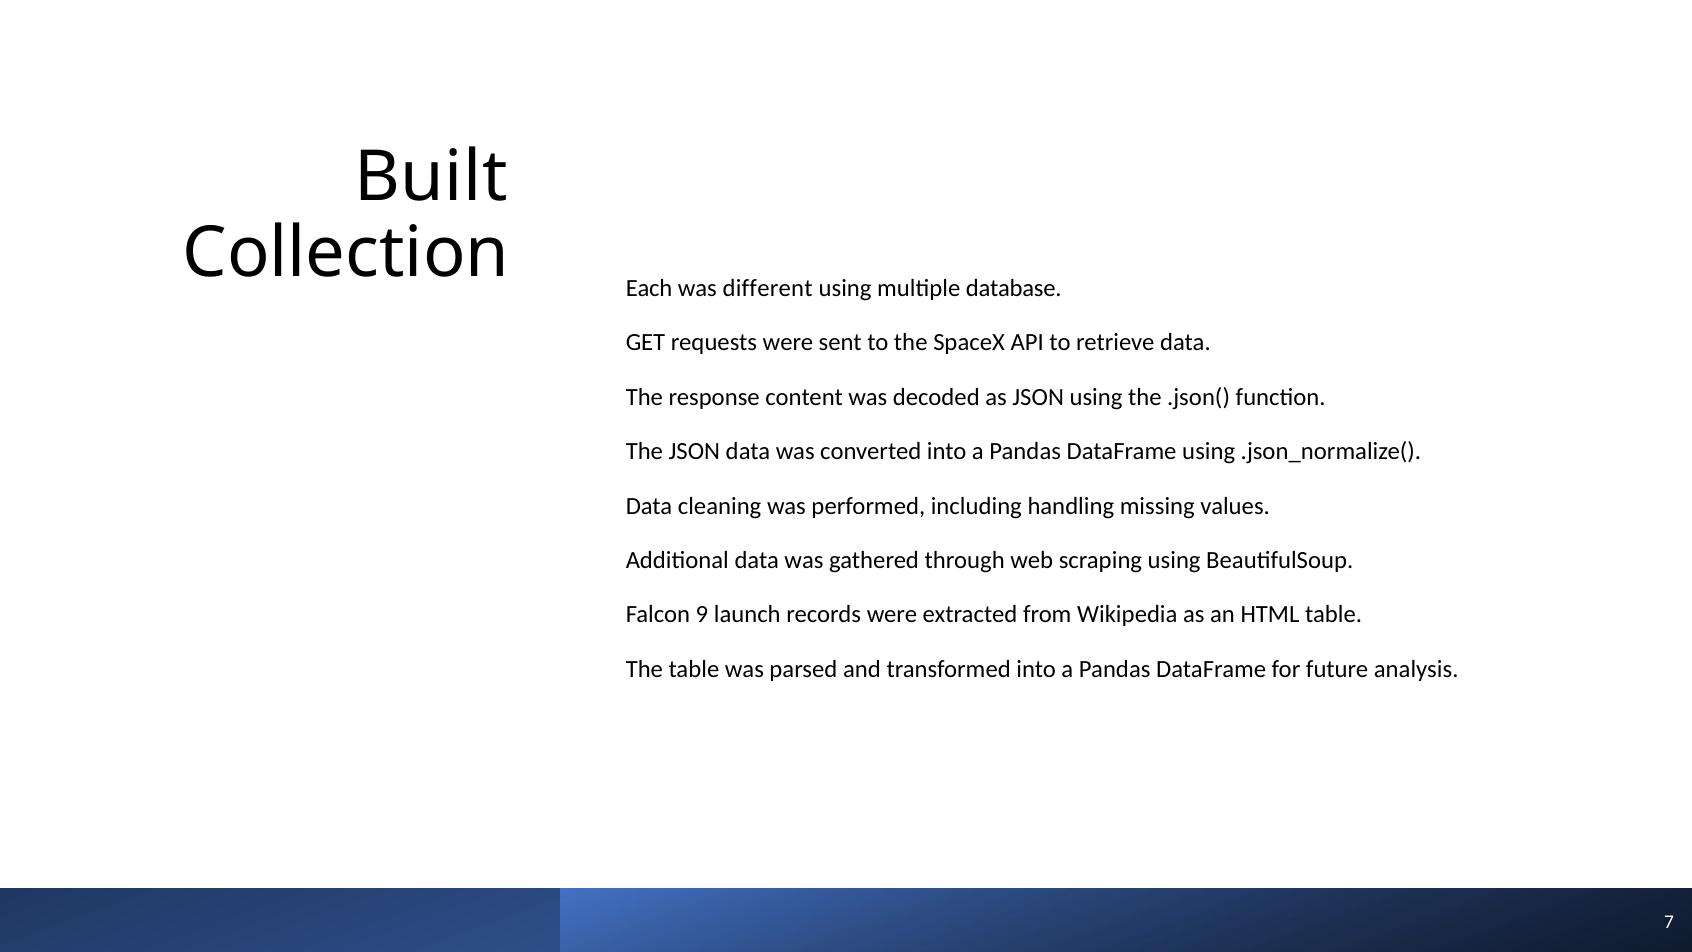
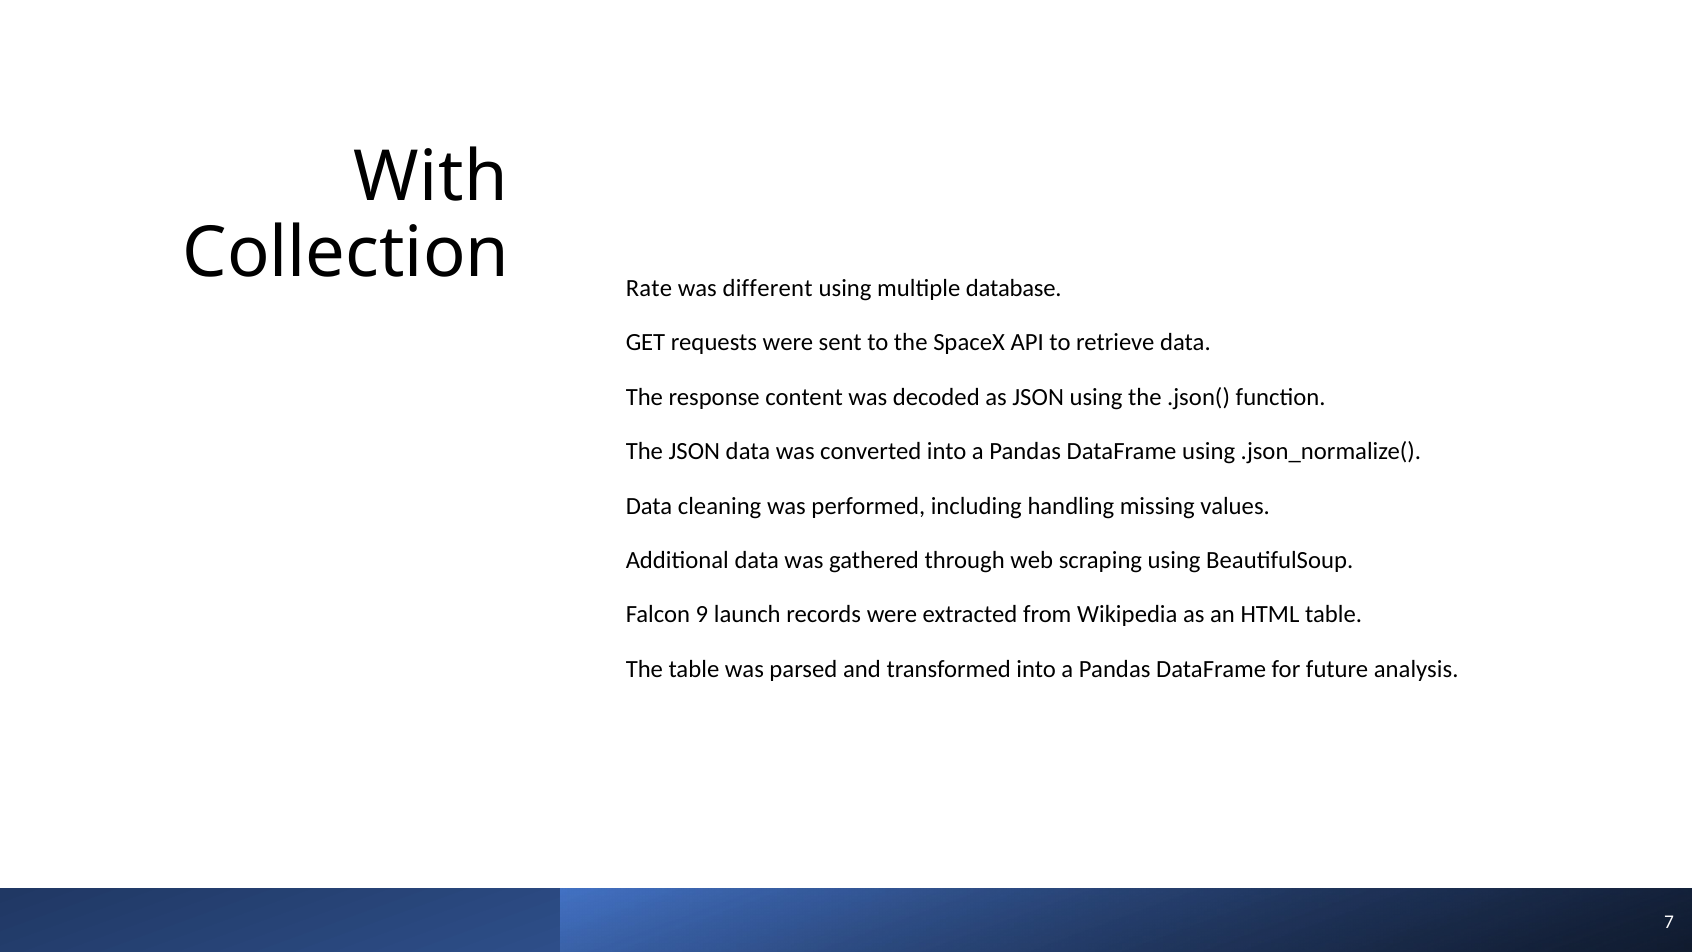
Built: Built -> With (431, 177)
Each: Each -> Rate (649, 288)
